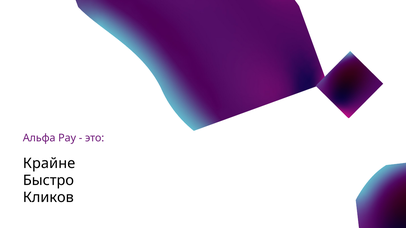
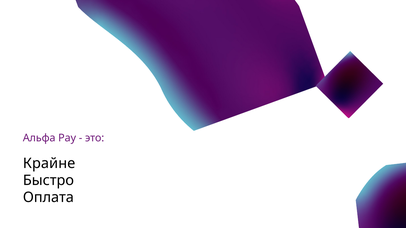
Кликов: Кликов -> Оплата (48, 198)
